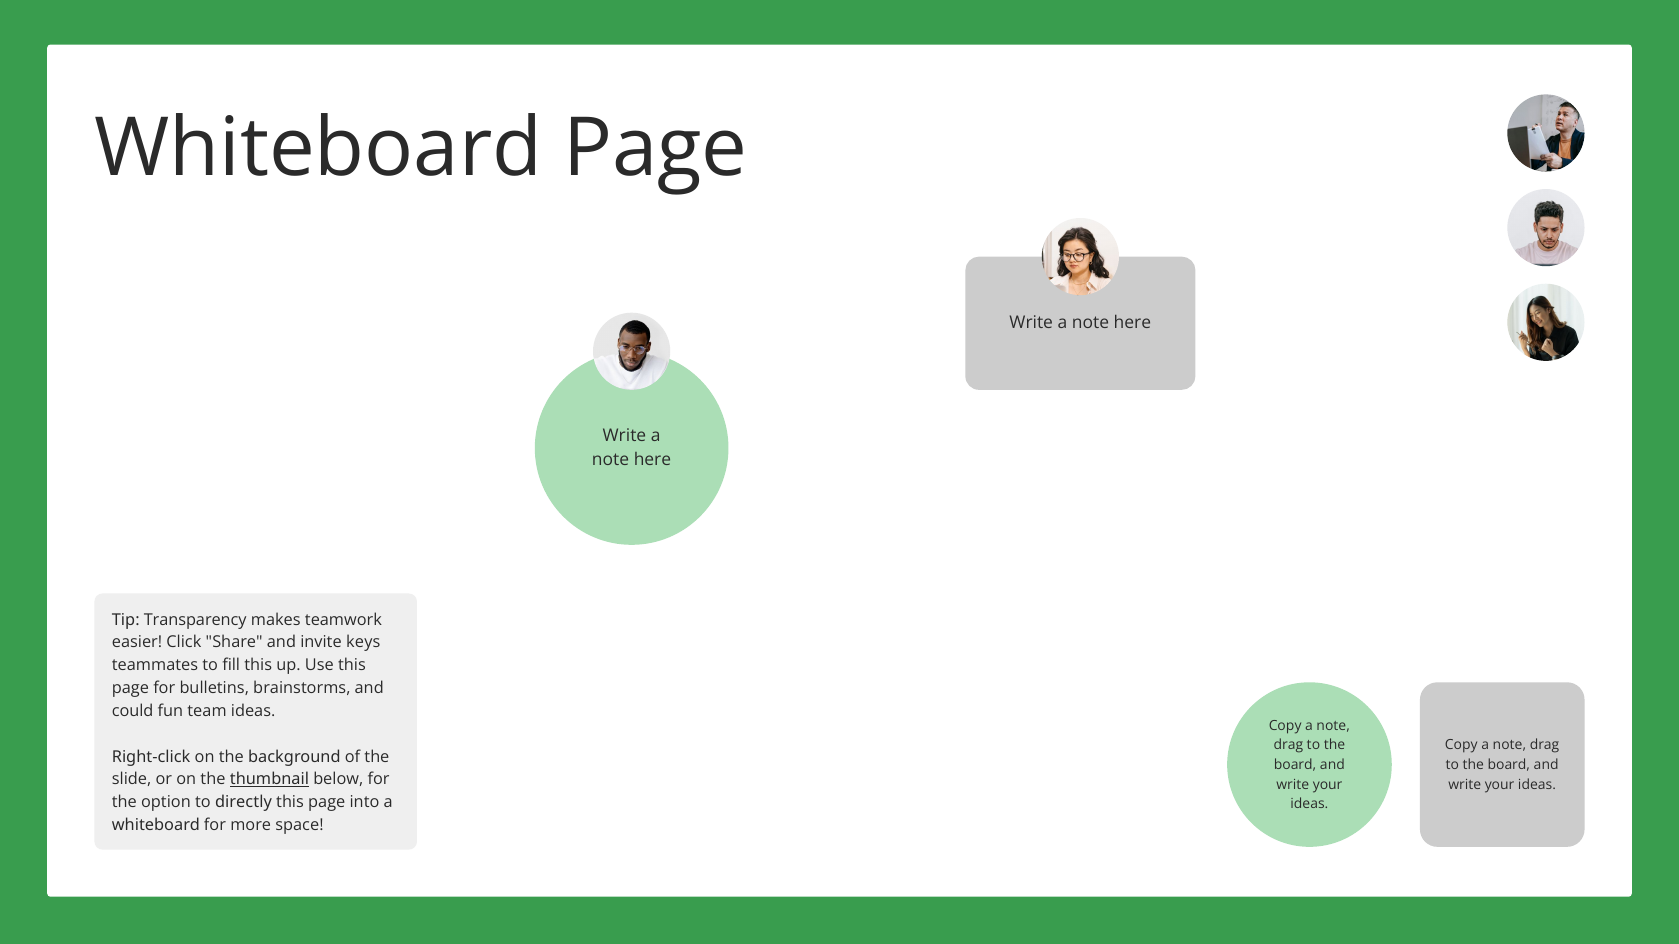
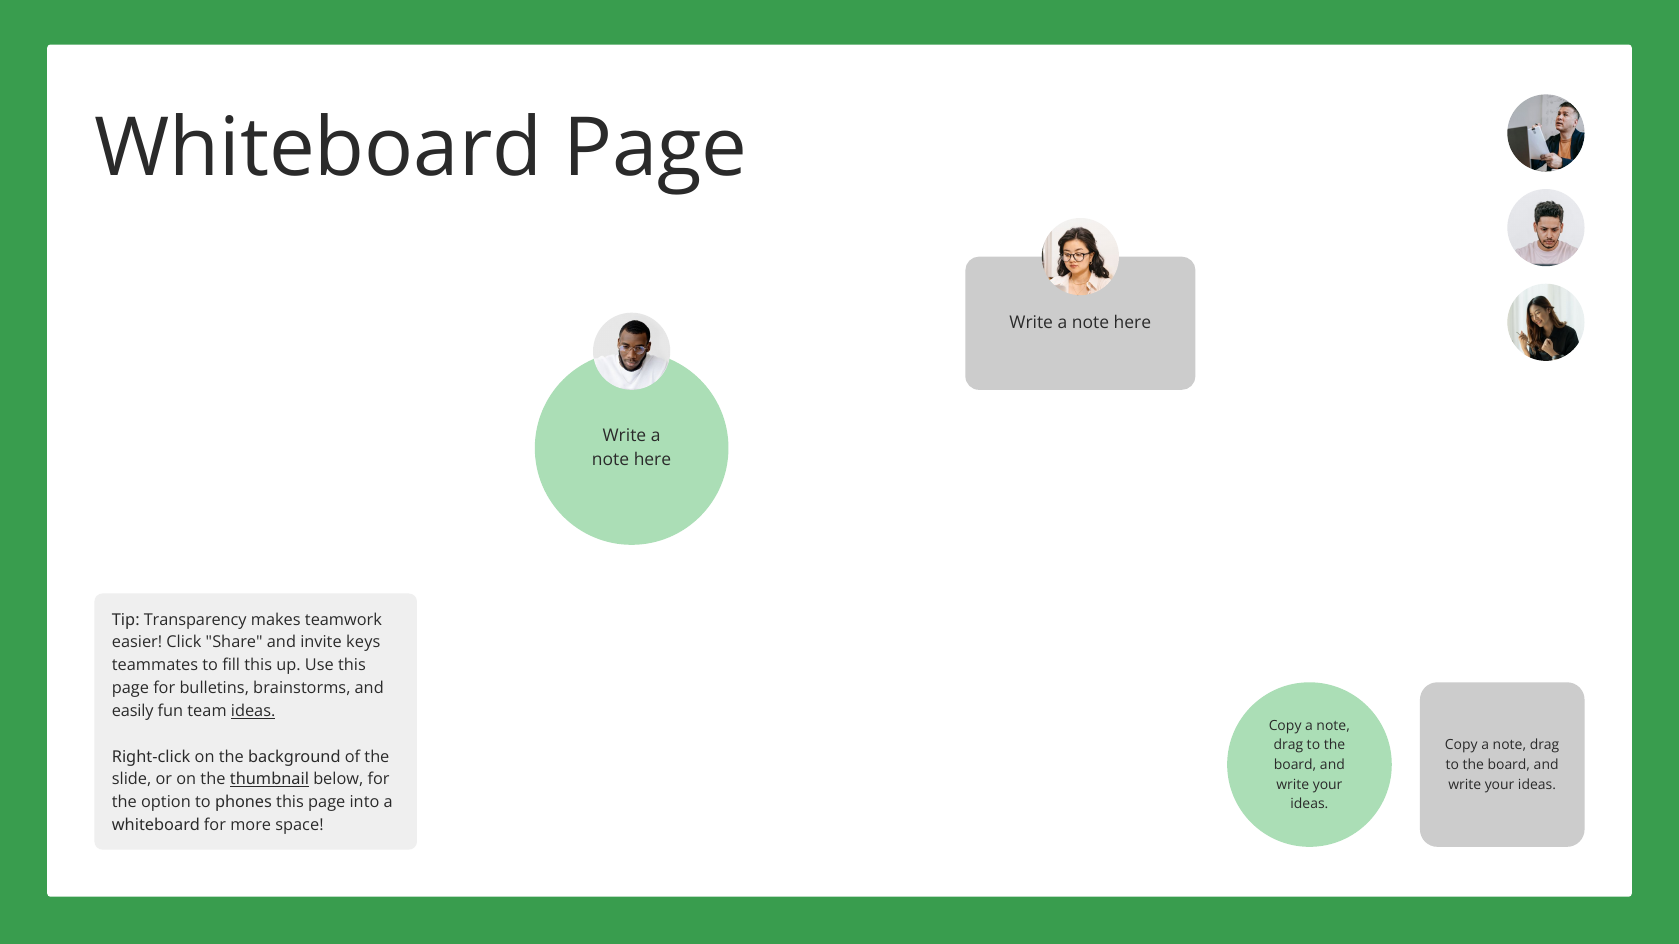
could: could -> easily (133, 711)
ideas underline: none -> present (253, 711)
directly: directly -> phones (243, 803)
